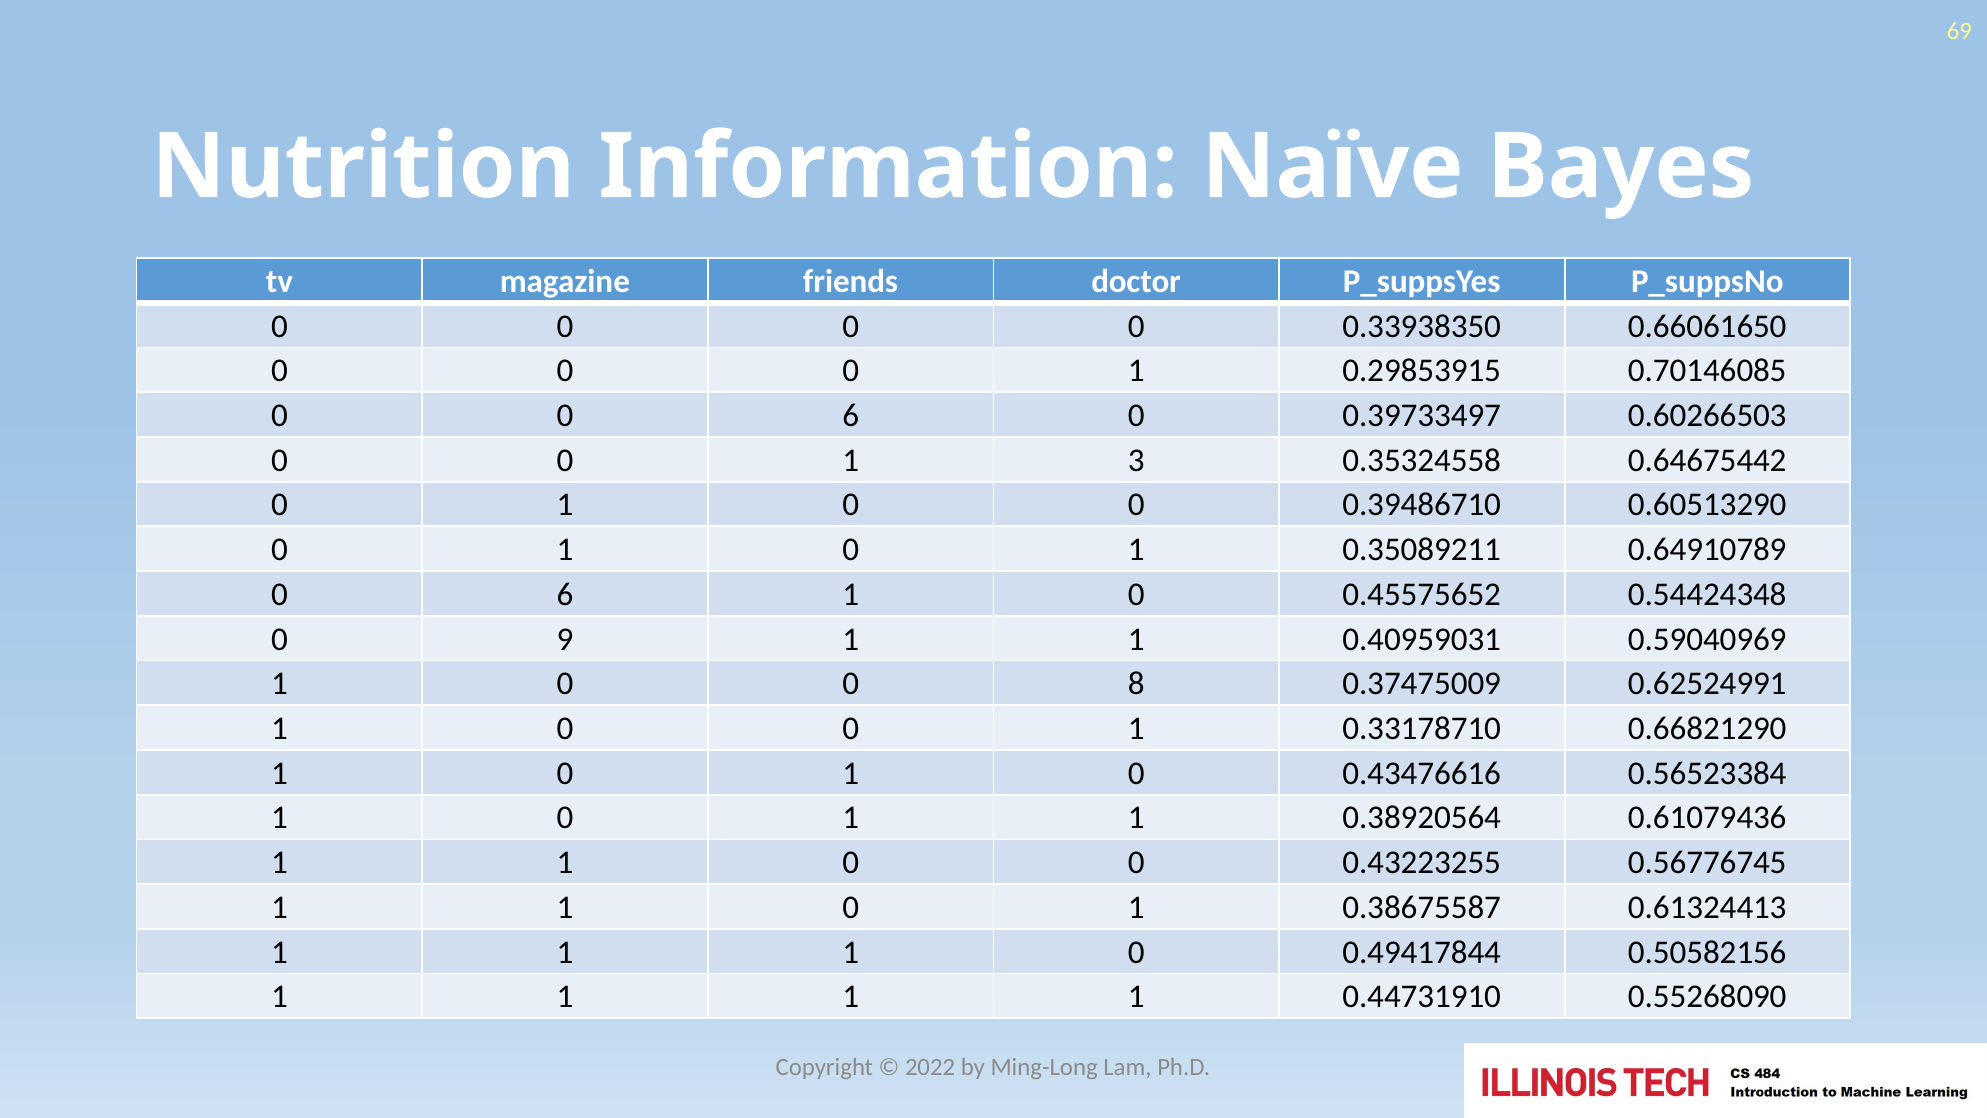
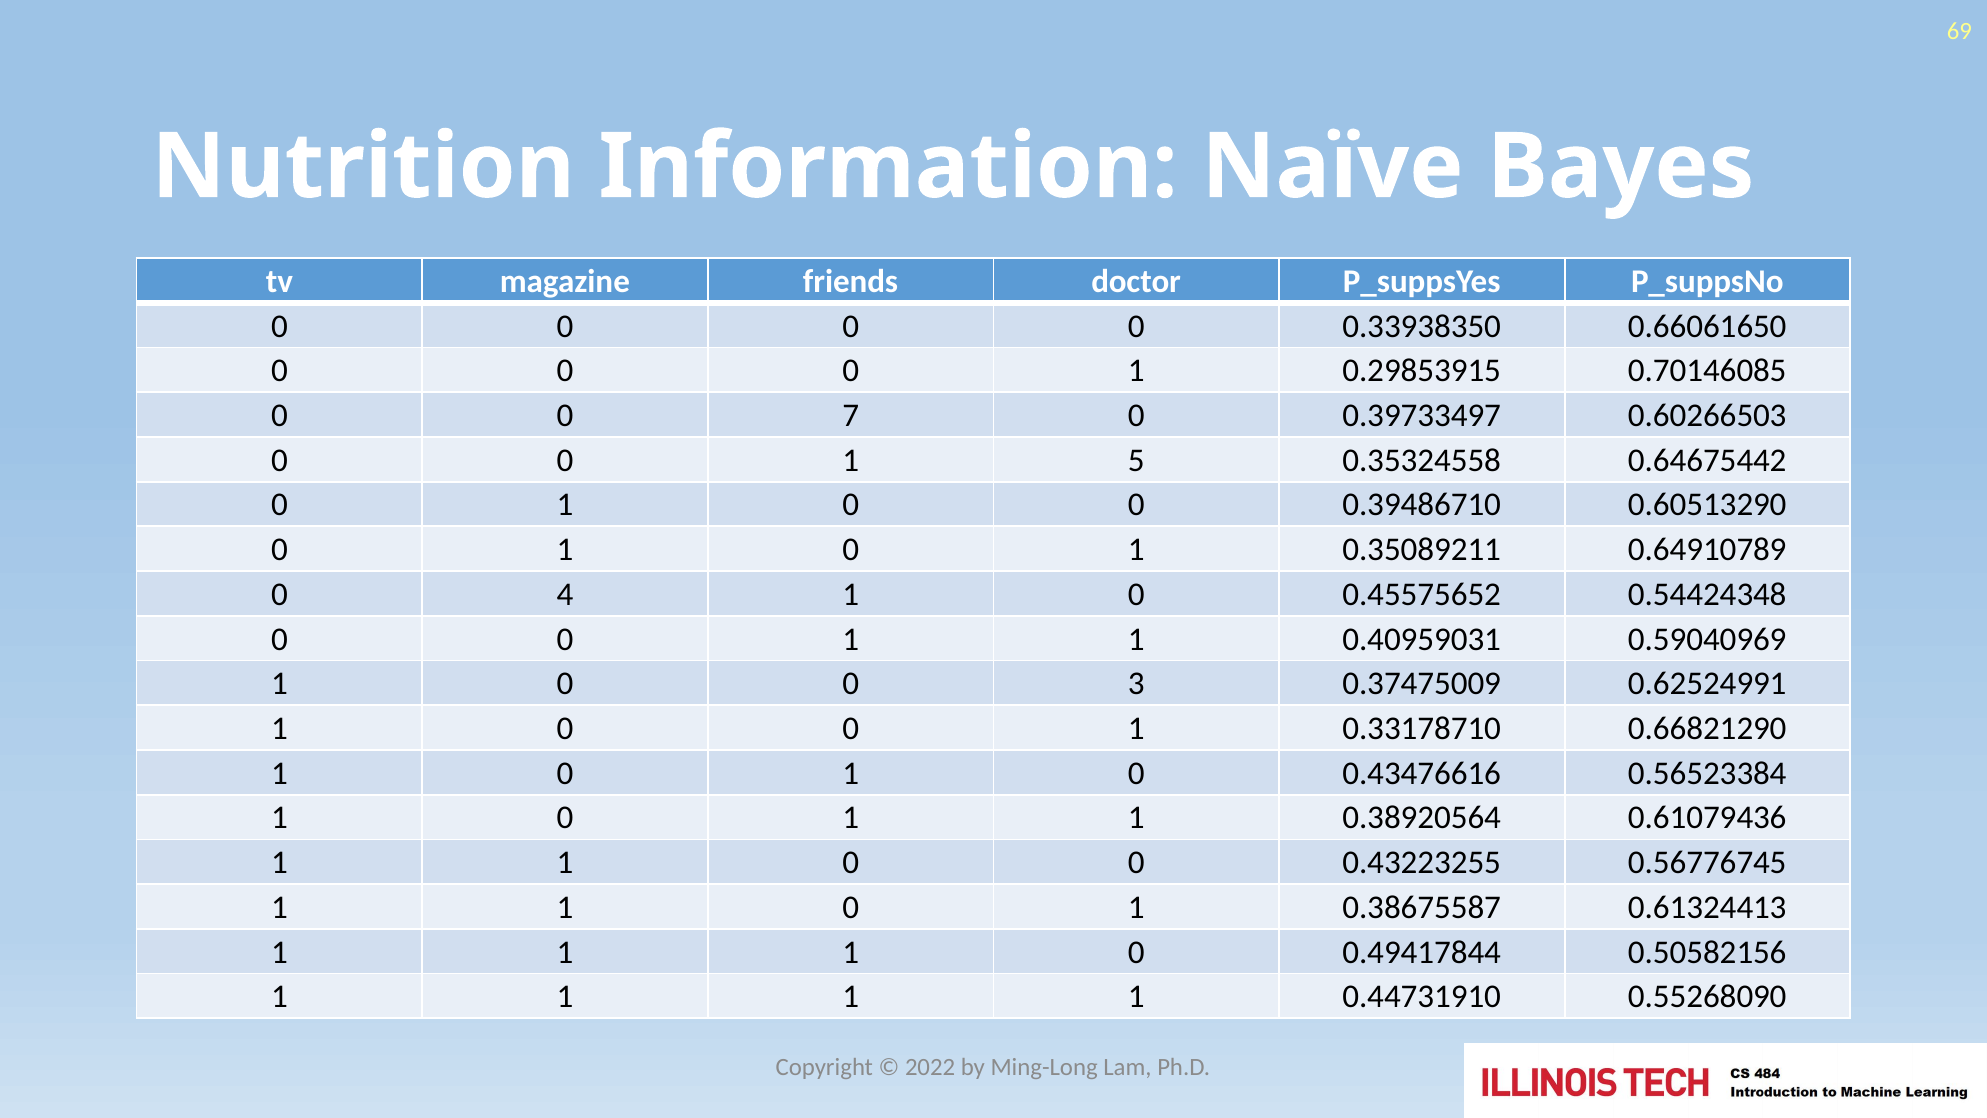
0 0 6: 6 -> 7 (851, 415)
3: 3 -> 5 (1136, 460)
6: 6 -> 4 (565, 594)
9: 9 -> 0 (565, 639)
8: 8 -> 3 (1136, 684)
